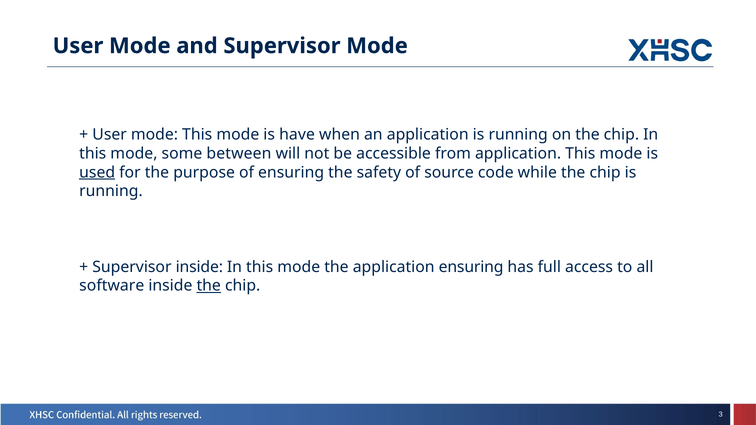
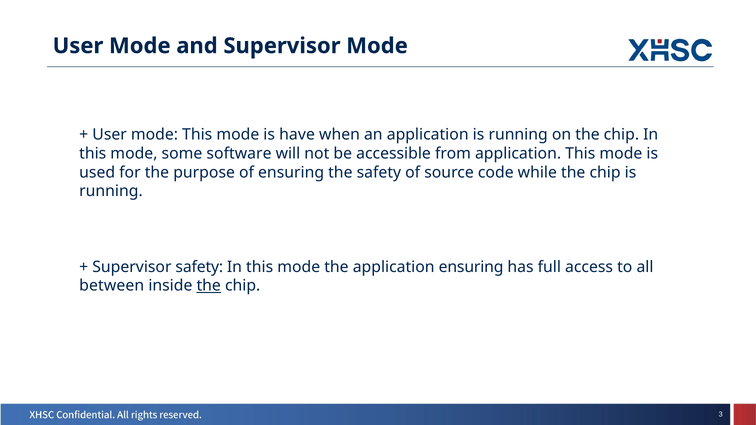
between: between -> software (239, 154)
used underline: present -> none (97, 172)
Supervisor inside: inside -> safety (199, 267)
software: software -> between (112, 286)
